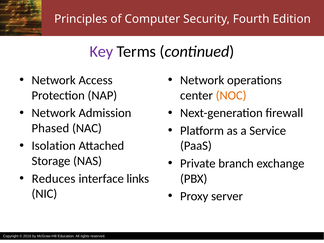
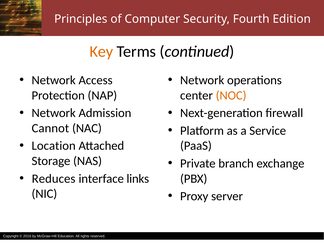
Key colour: purple -> orange (101, 52)
Phased: Phased -> Cannot (50, 128)
Isolation: Isolation -> Location (54, 146)
